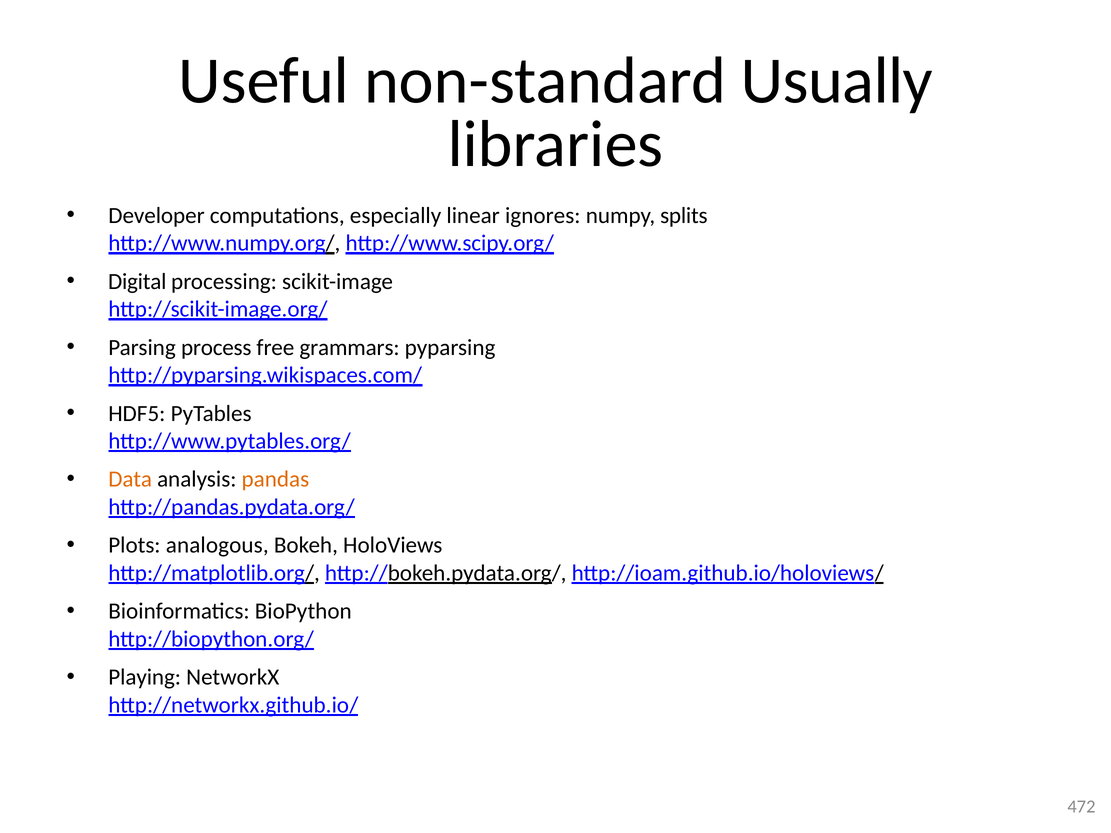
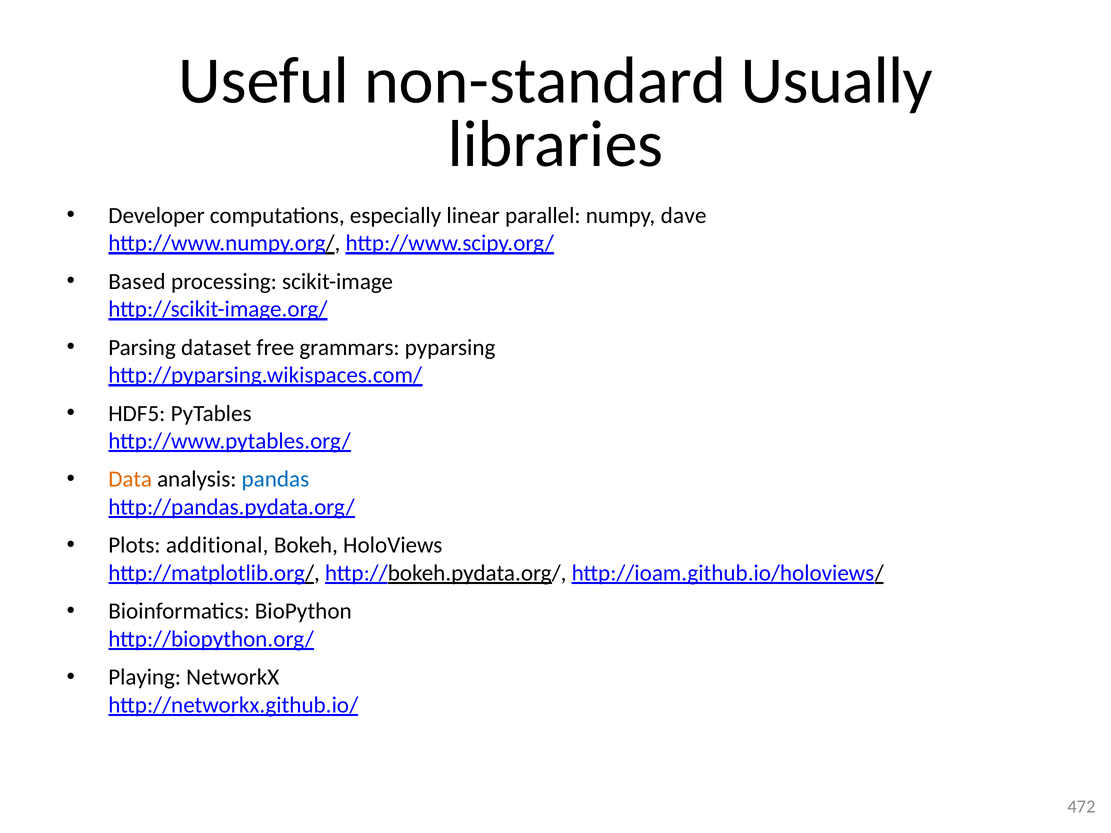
ignores: ignores -> parallel (543, 215)
splits: splits -> dave (684, 215)
Digital: Digital -> Based (137, 281)
process: process -> dataset (216, 347)
pandas colour: orange -> blue (275, 479)
analogous: analogous -> additional (217, 546)
